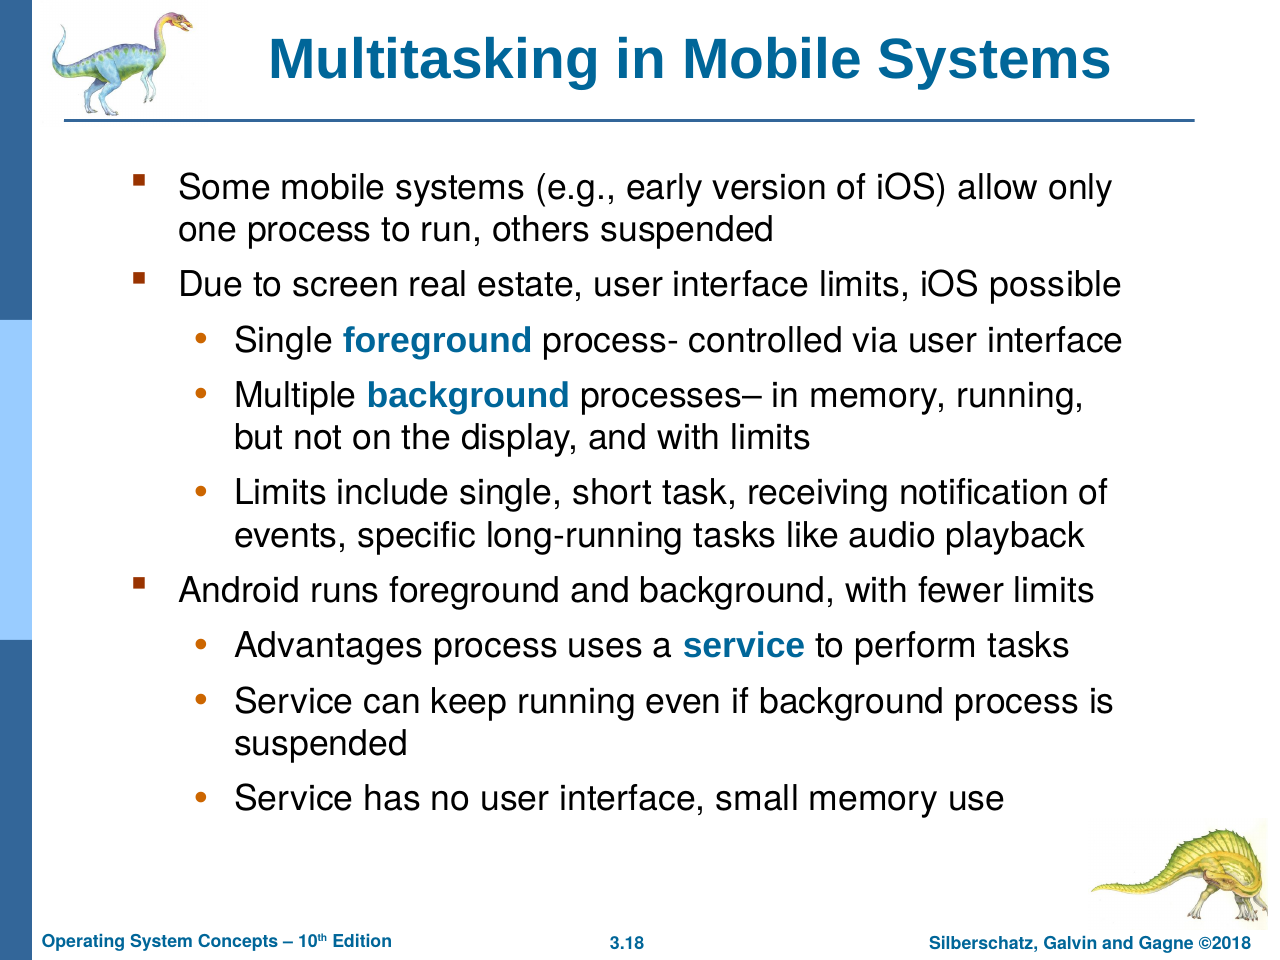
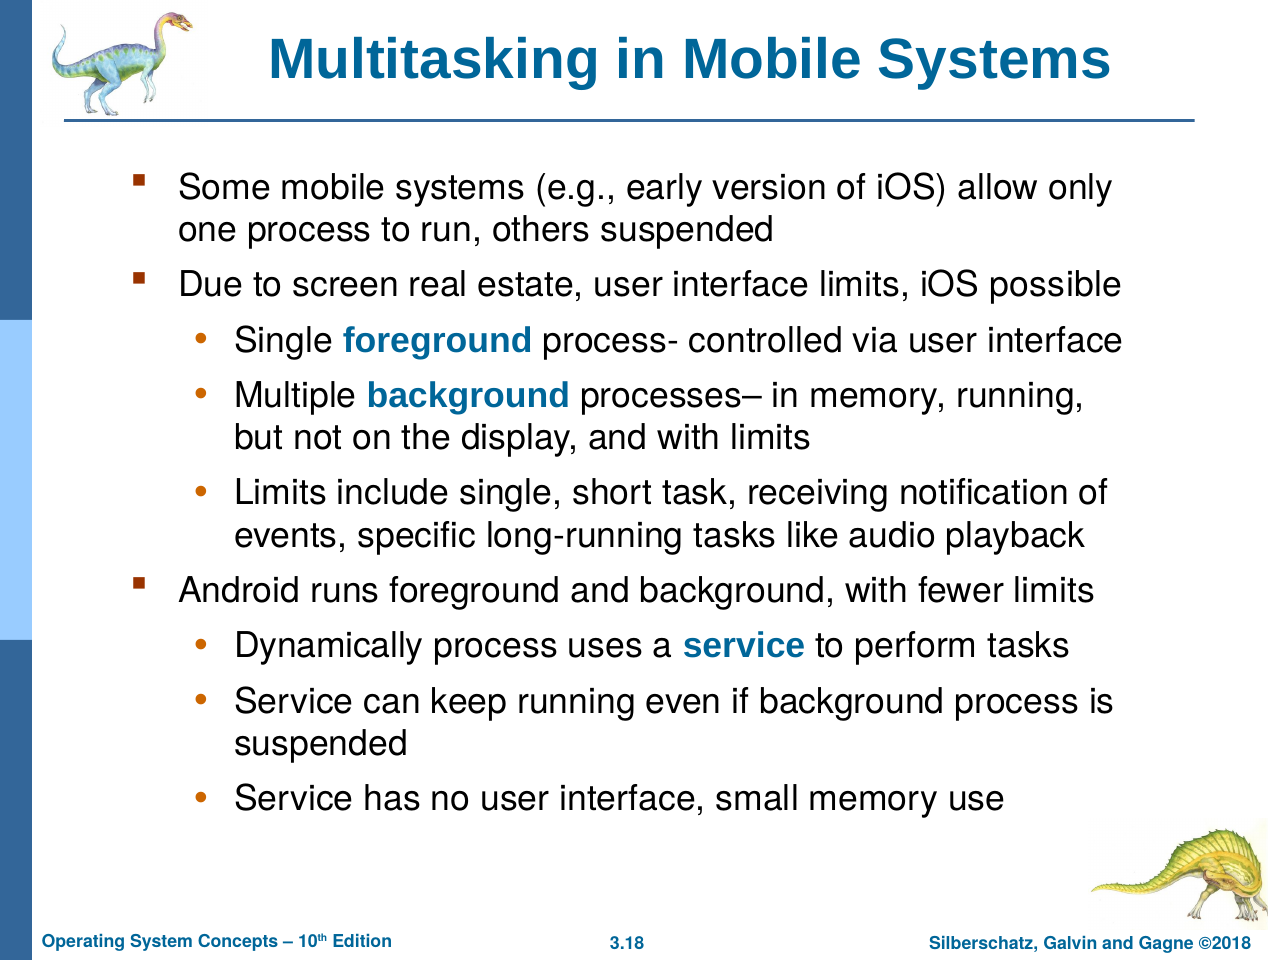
Advantages: Advantages -> Dynamically (329, 646)
